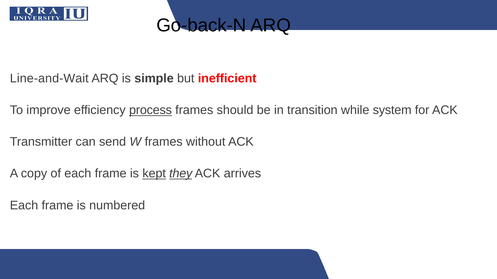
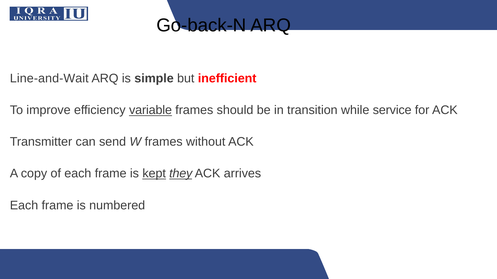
process: process -> variable (151, 110)
system: system -> service (392, 110)
